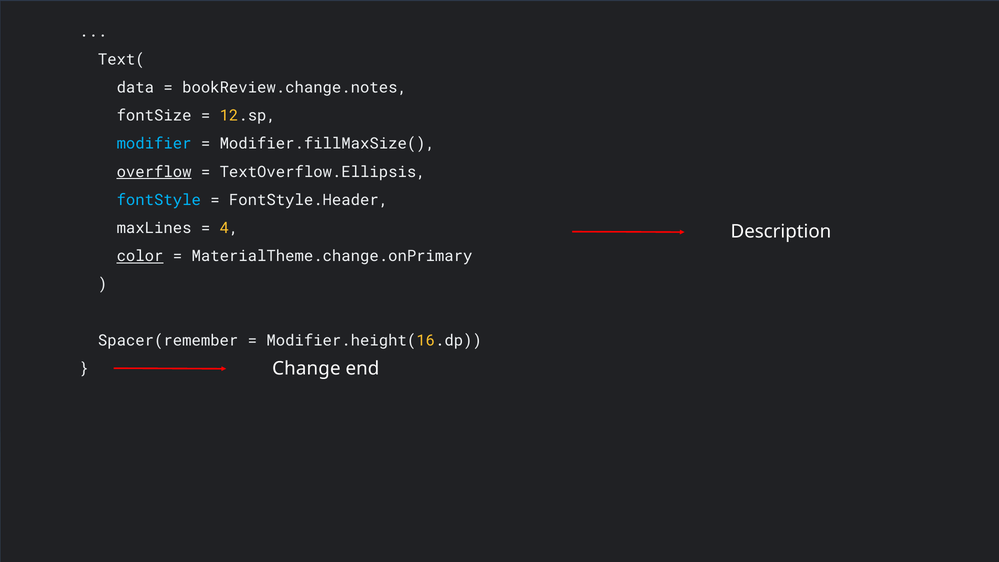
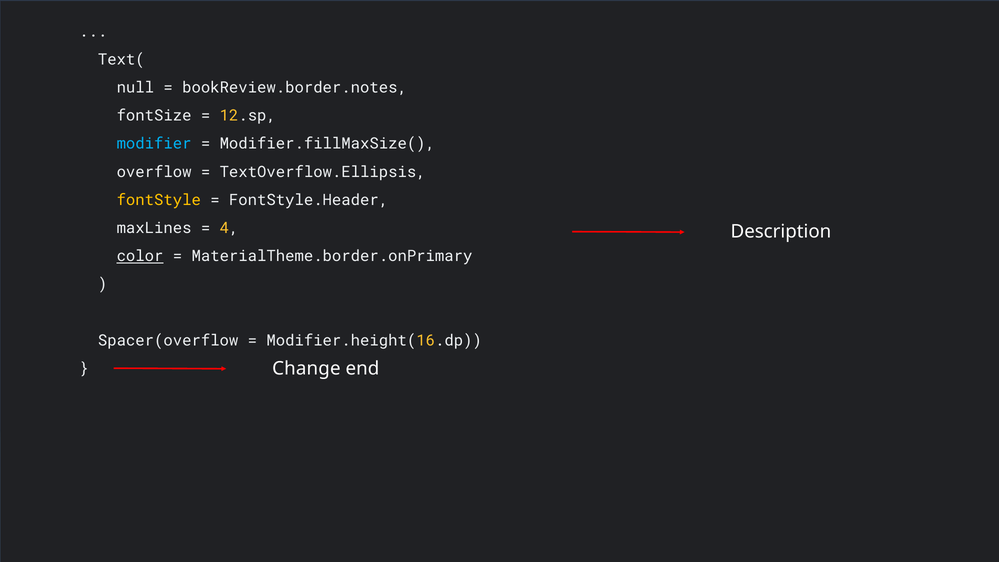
data: data -> null (135, 88)
bookReview.change.notes: bookReview.change.notes -> bookReview.border.notes (295, 88)
overflow underline: present -> none (154, 172)
fontStyle colour: light blue -> yellow (159, 200)
MaterialTheme.change.onPrimary: MaterialTheme.change.onPrimary -> MaterialTheme.border.onPrimary (332, 256)
Spacer(remember: Spacer(remember -> Spacer(overflow (168, 341)
